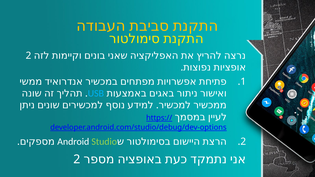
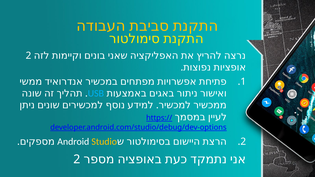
Studio colour: light green -> yellow (104, 142)
